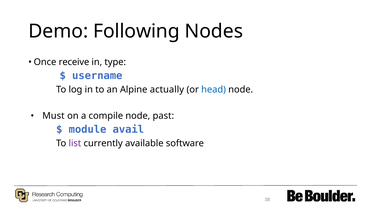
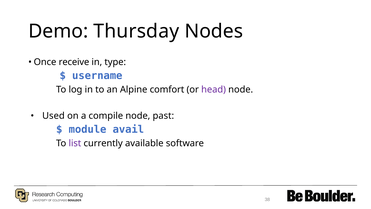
Following: Following -> Thursday (136, 31)
actually: actually -> comfort (167, 89)
head colour: blue -> purple (214, 89)
Must: Must -> Used (53, 116)
